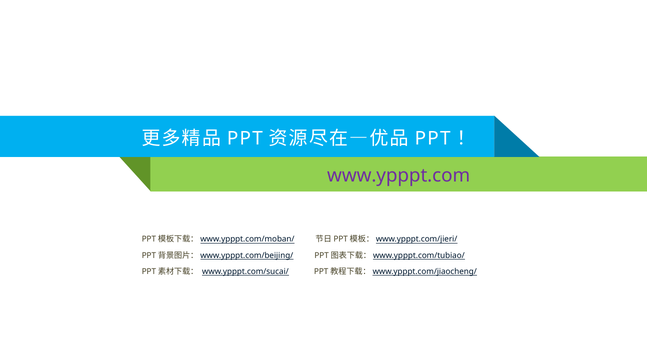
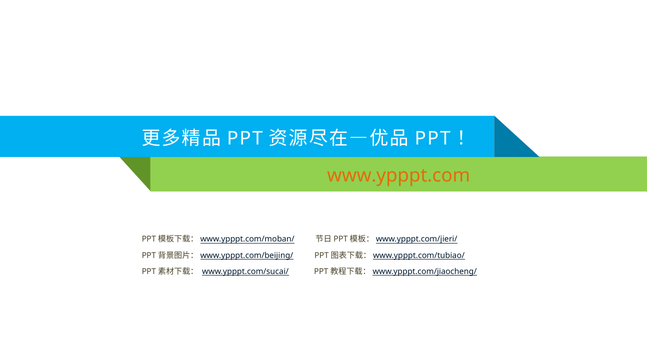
www.ypppt.com colour: purple -> orange (399, 175)
